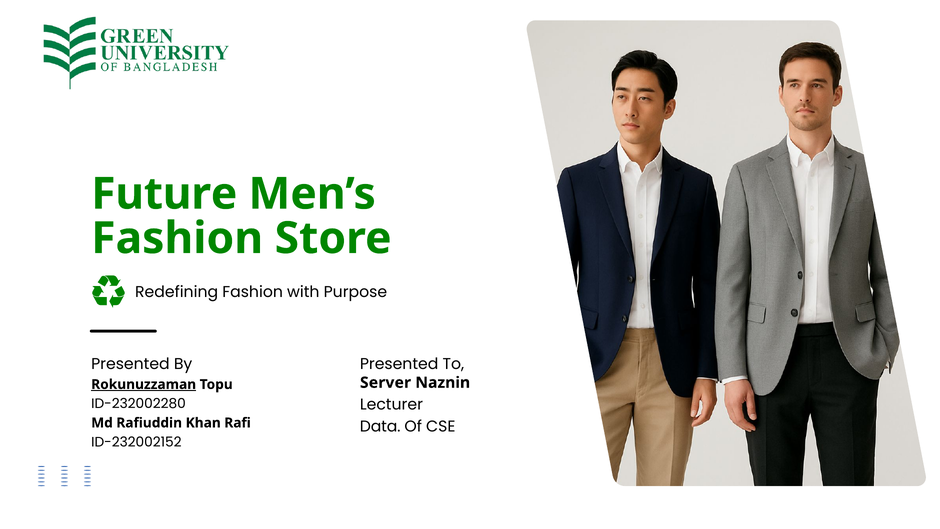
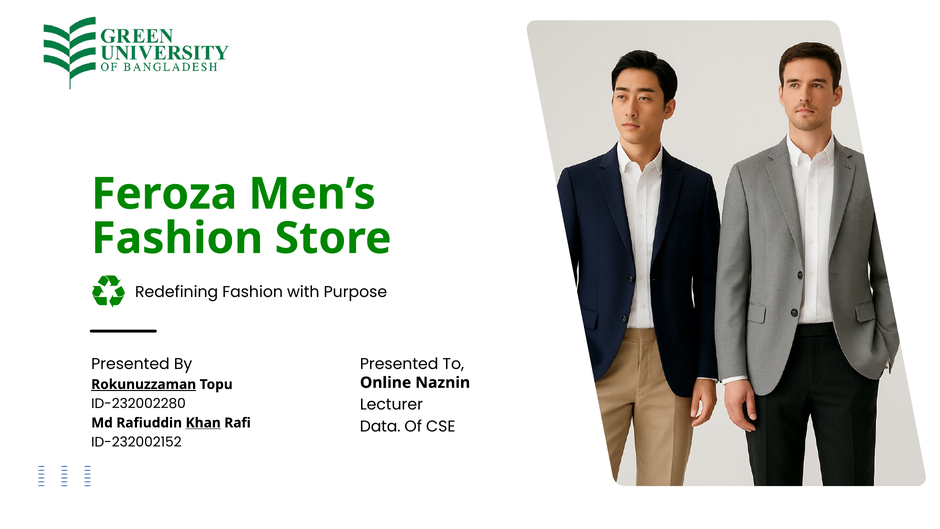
Future: Future -> Feroza (164, 194)
Server: Server -> Online (386, 382)
Khan underline: none -> present (203, 423)
